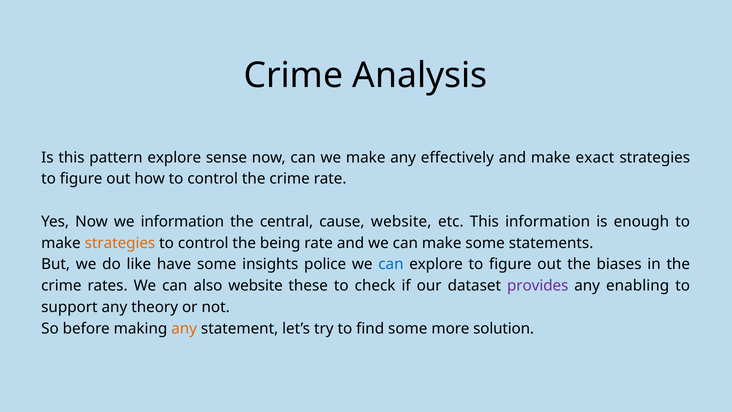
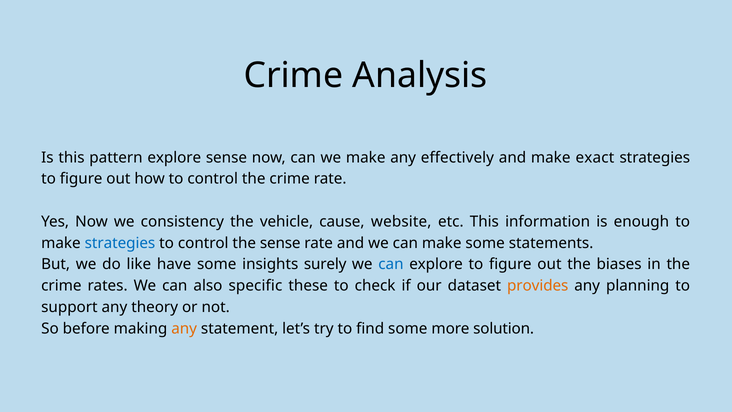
we information: information -> consistency (182, 222)
central: central -> vehicle (286, 222)
strategies colour: orange -> blue (120, 243)
the being: being -> sense (280, 243)
police: police -> surely (325, 264)
also website: website -> specific (255, 286)
provides colour: purple -> orange (538, 286)
enabling: enabling -> planning (638, 286)
